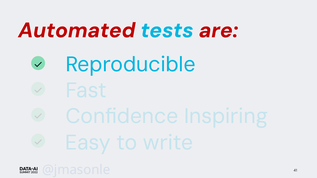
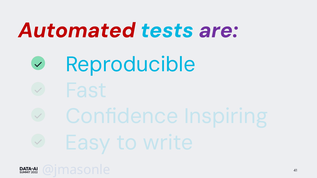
are colour: red -> purple (219, 30)
